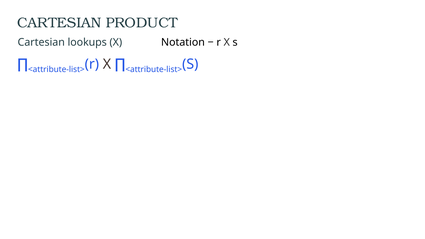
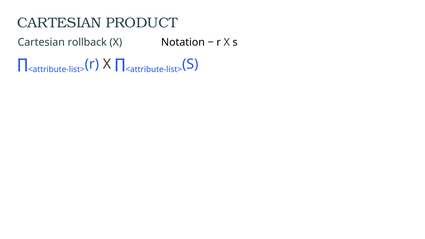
lookups: lookups -> rollback (87, 42)
